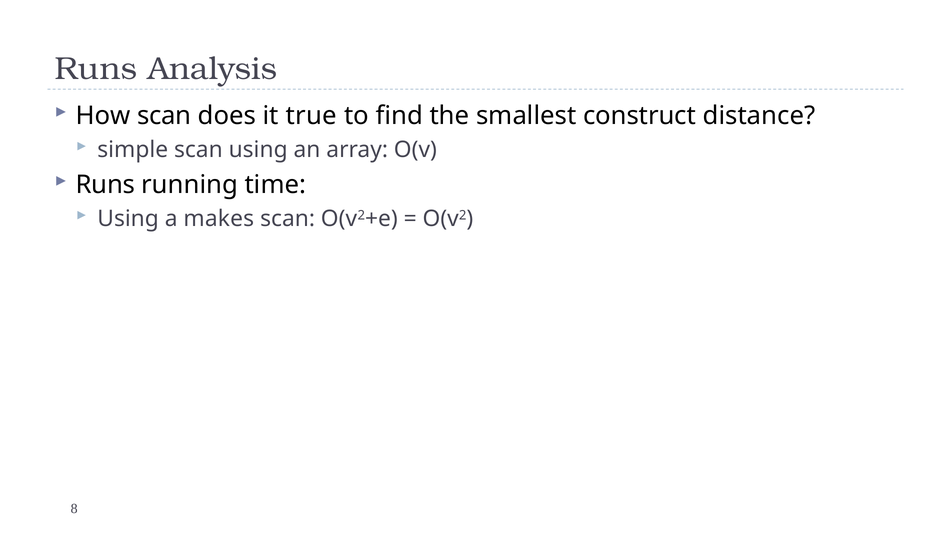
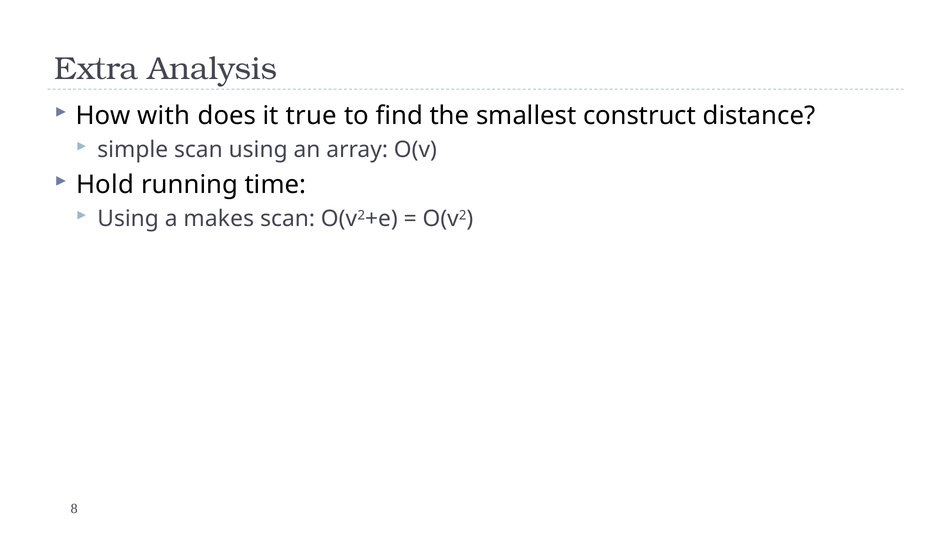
Runs: Runs -> Extra (96, 69)
How scan: scan -> with (164, 116)
Runs: Runs -> Hold (105, 185)
